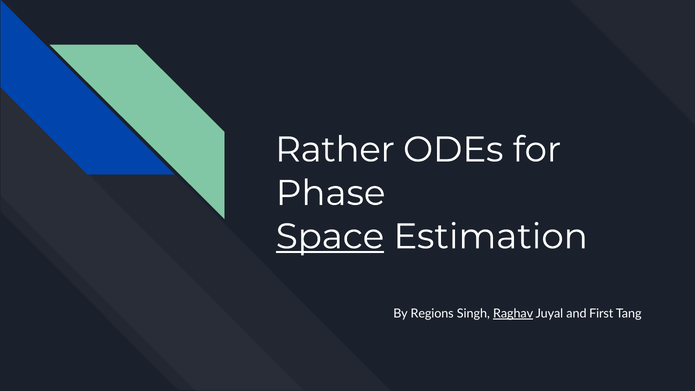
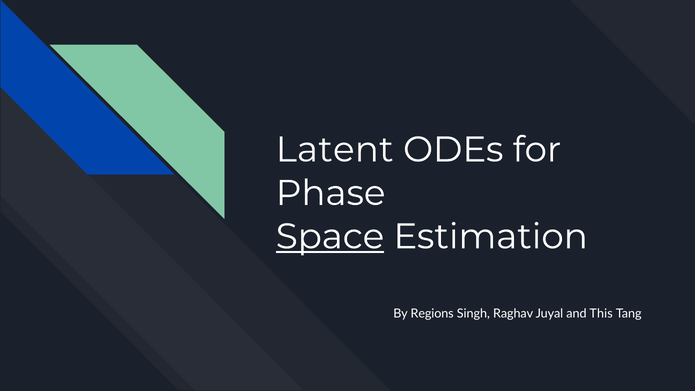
Rather: Rather -> Latent (335, 150)
Raghav underline: present -> none (513, 314)
First: First -> This (601, 314)
